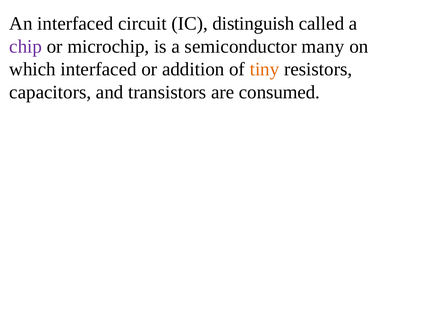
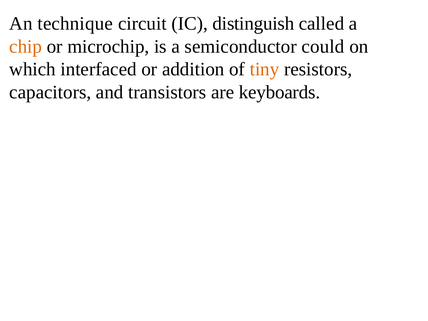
An interfaced: interfaced -> technique (75, 24)
chip colour: purple -> orange (26, 47)
many: many -> could (323, 47)
consumed: consumed -> keyboards (279, 92)
